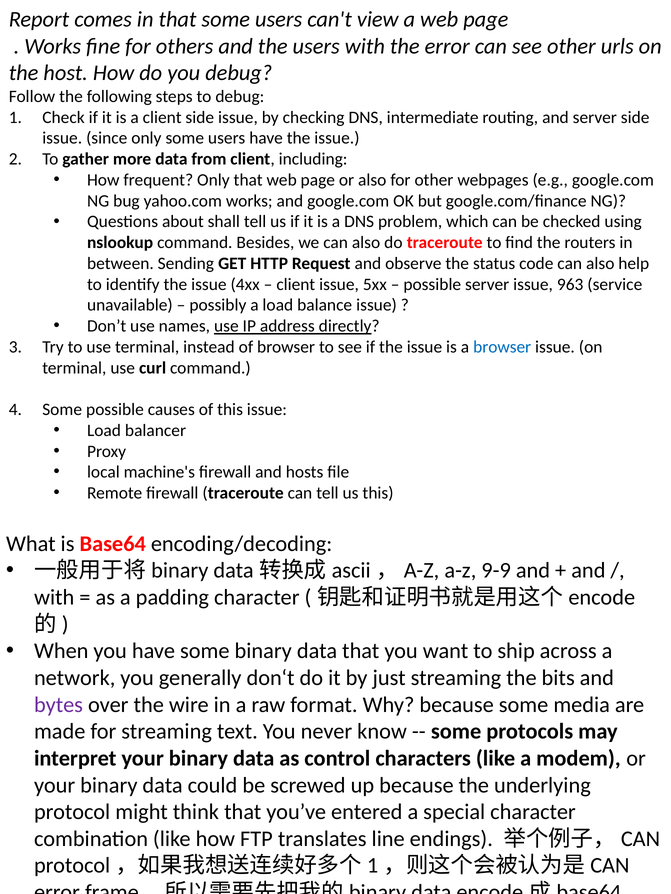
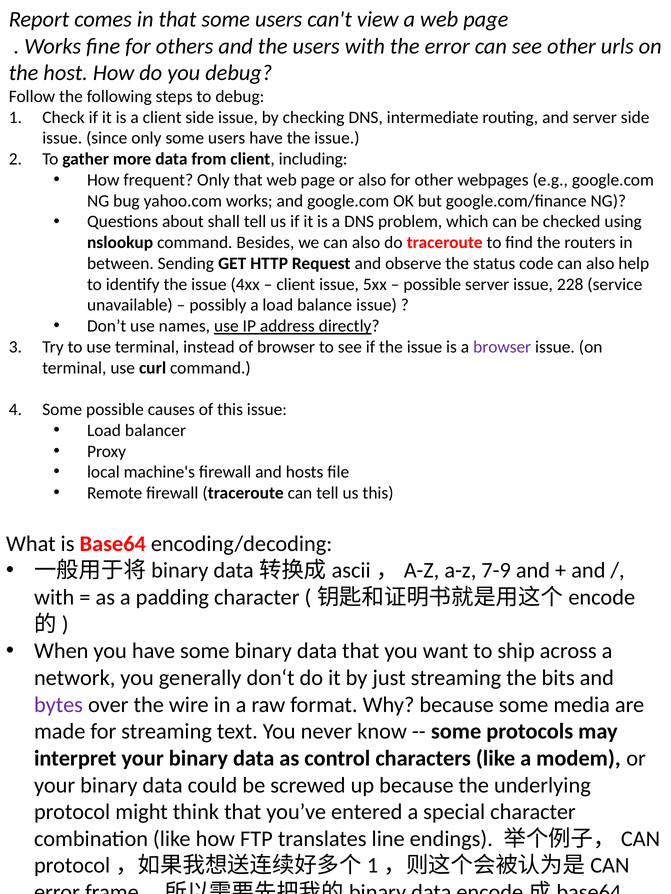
963: 963 -> 228 (570, 285)
browser colour: blue -> purple (502, 347)
9-9: 9-9 -> 7-9 (496, 571)
